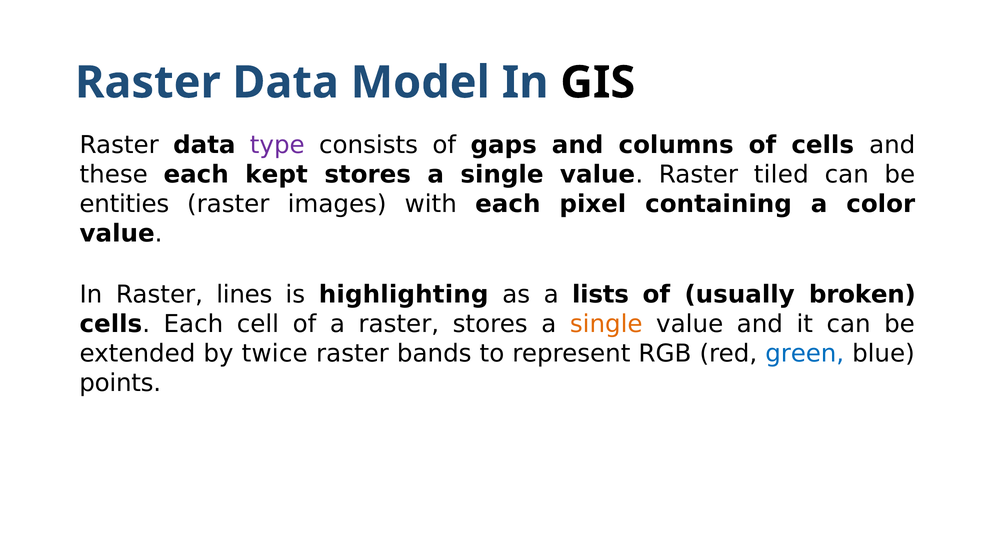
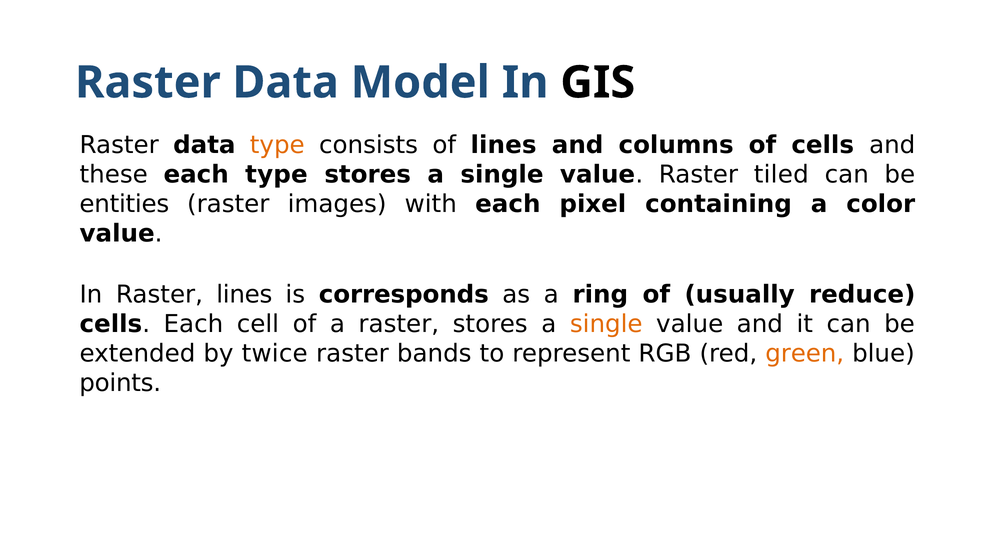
type colour: purple -> orange (277, 145)
of gaps: gaps -> lines (504, 145)
each kept: kept -> type (276, 175)
highlighting: highlighting -> corresponds (404, 295)
lists: lists -> ring (600, 295)
broken: broken -> reduce (862, 295)
green colour: blue -> orange (805, 354)
